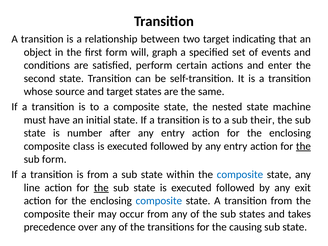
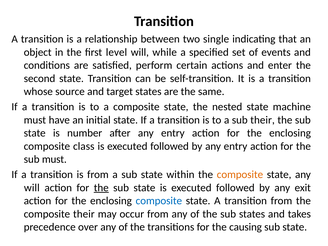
two target: target -> single (216, 39)
first form: form -> level (116, 52)
graph: graph -> while (165, 52)
the underline: present -> none (303, 146)
sub form: form -> must (54, 159)
composite colour: blue -> orange (240, 175)
line: line -> will (32, 188)
